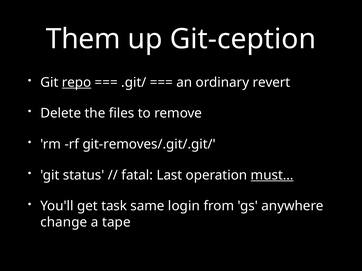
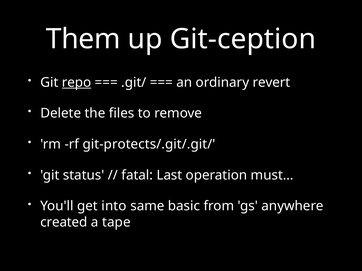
git-removes/.git/.git/: git-removes/.git/.git/ -> git-protects/.git/.git/ (149, 144)
must… underline: present -> none (272, 175)
task: task -> into (114, 206)
login: login -> basic (184, 206)
change: change -> created (64, 223)
